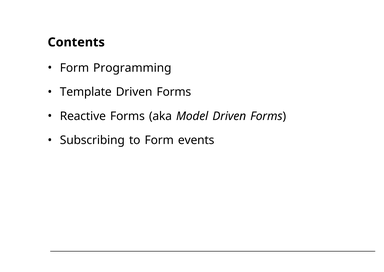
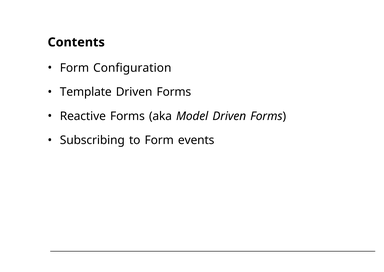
Programming: Programming -> Configuration (132, 68)
